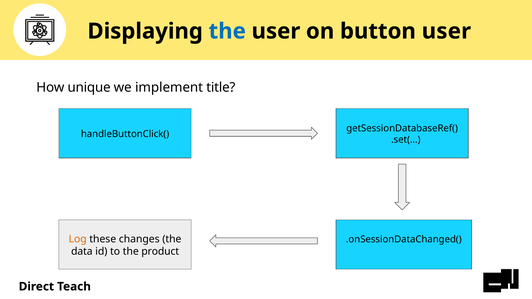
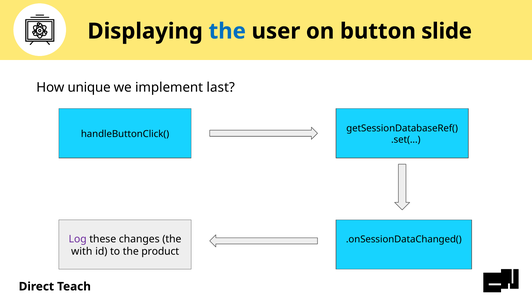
button user: user -> slide (447, 31)
title: title -> last (221, 87)
Log colour: orange -> purple (78, 239)
data: data -> with (82, 252)
